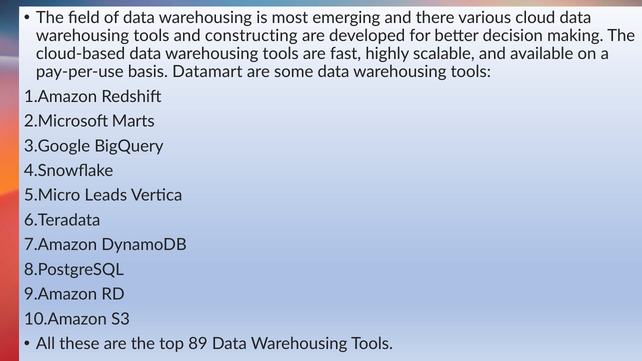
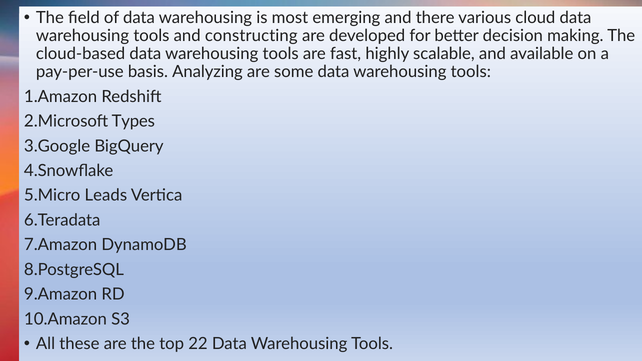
Datamart: Datamart -> Analyzing (207, 72)
Marts: Marts -> Types (133, 121)
89: 89 -> 22 (198, 344)
